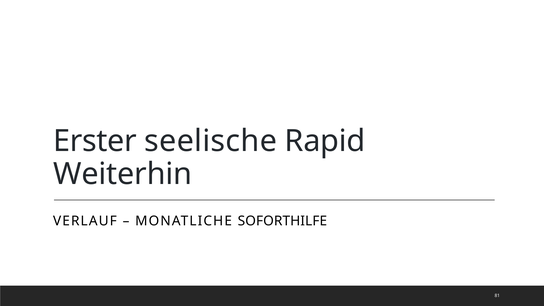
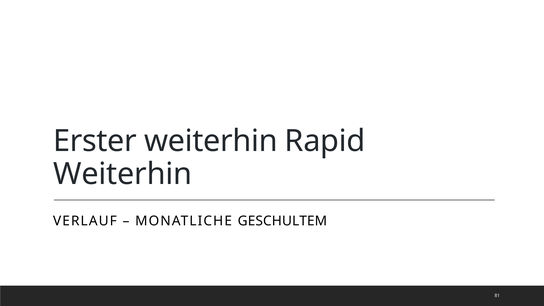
Erster seelische: seelische -> weiterhin (211, 141)
SOFORTHILFE: SOFORTHILFE -> GESCHULTEM (282, 221)
